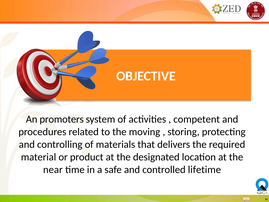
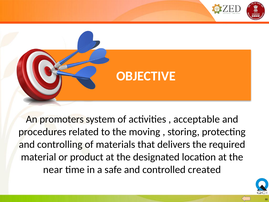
competent: competent -> acceptable (197, 119)
lifetime: lifetime -> created (204, 169)
